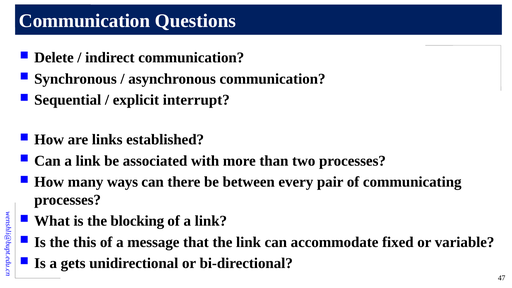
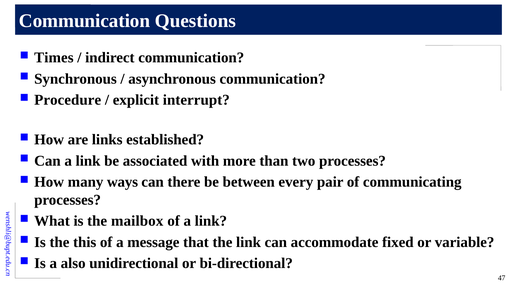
Delete: Delete -> Times (54, 58)
Sequential: Sequential -> Procedure (68, 100)
blocking: blocking -> mailbox (137, 221)
gets: gets -> also (73, 263)
